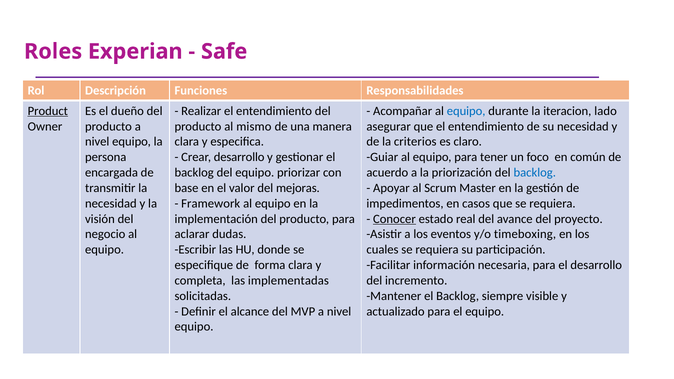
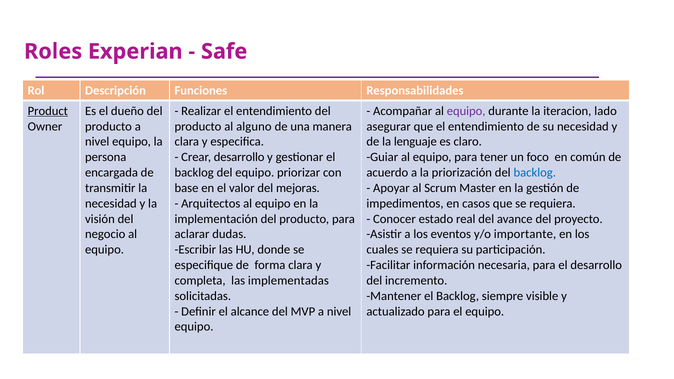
equipo colour: blue -> purple (466, 111)
mismo: mismo -> alguno (254, 126)
criterios: criterios -> lenguaje (415, 142)
Framework: Framework -> Arquitectos (211, 204)
Conocer underline: present -> none (394, 219)
timeboxing: timeboxing -> importante (525, 234)
